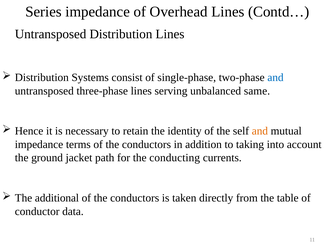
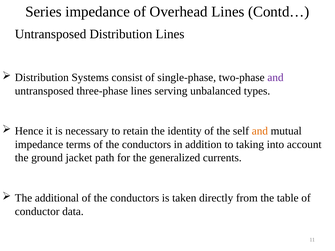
and colour: blue -> purple (275, 78)
same: same -> types (257, 91)
conducting: conducting -> generalized (175, 158)
